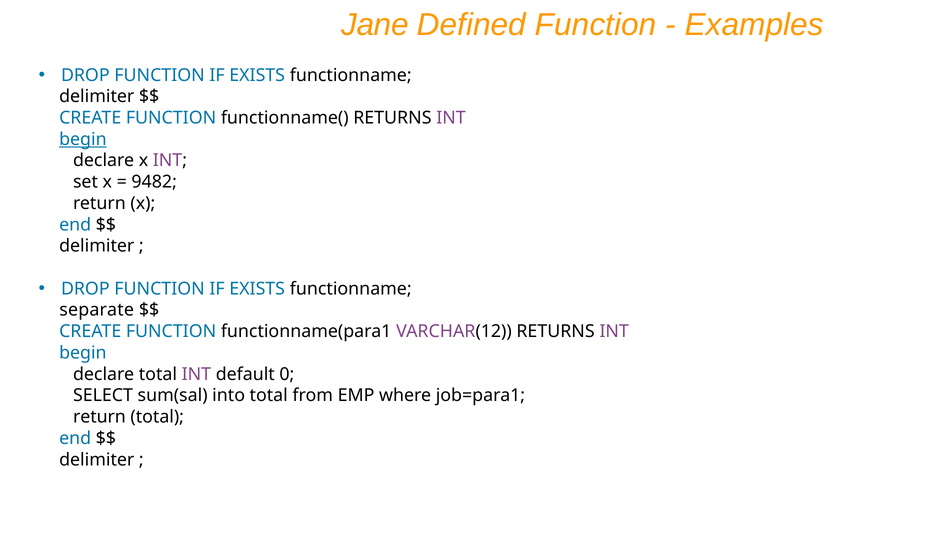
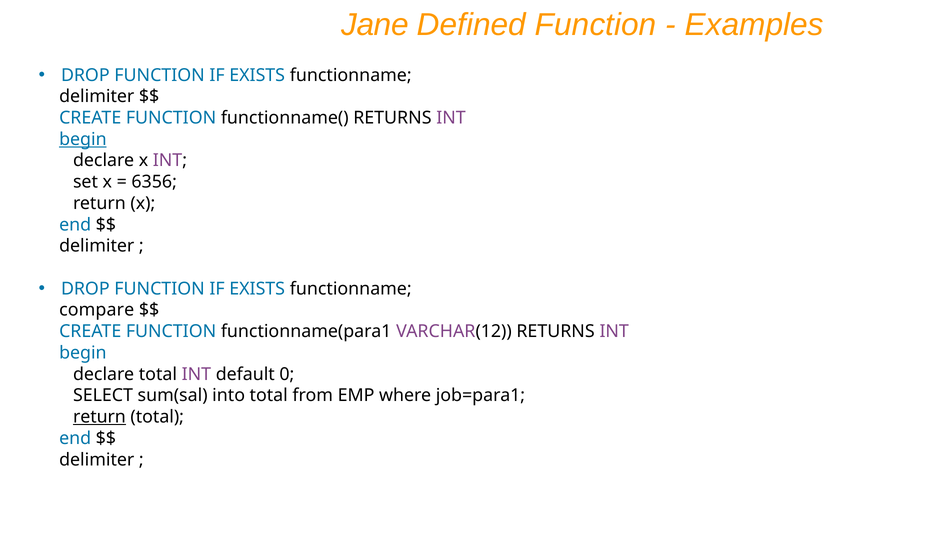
9482: 9482 -> 6356 (154, 182)
separate: separate -> compare (97, 310)
return underline: none -> present (99, 417)
